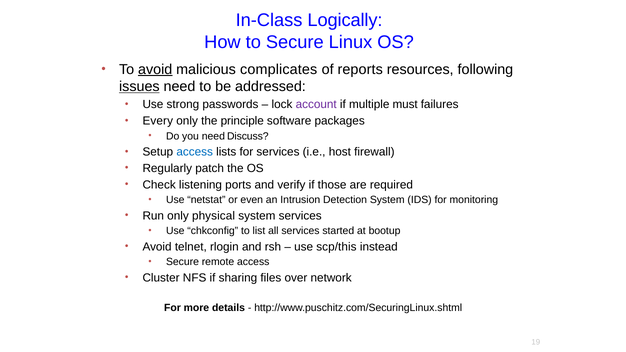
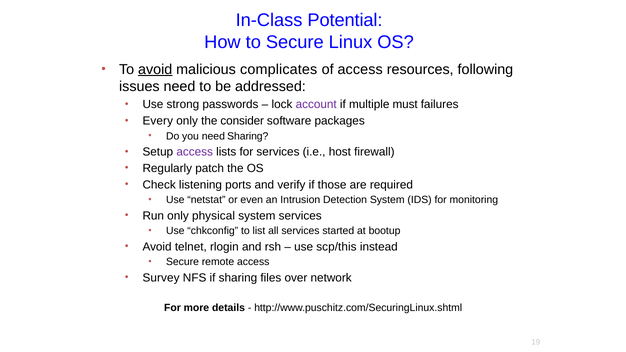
Logically: Logically -> Potential (345, 20)
of reports: reports -> access (360, 69)
issues underline: present -> none (139, 87)
principle: principle -> consider (242, 121)
need Discuss: Discuss -> Sharing (248, 136)
access colour: blue -> purple (195, 152)
Cluster: Cluster -> Survey (161, 278)
